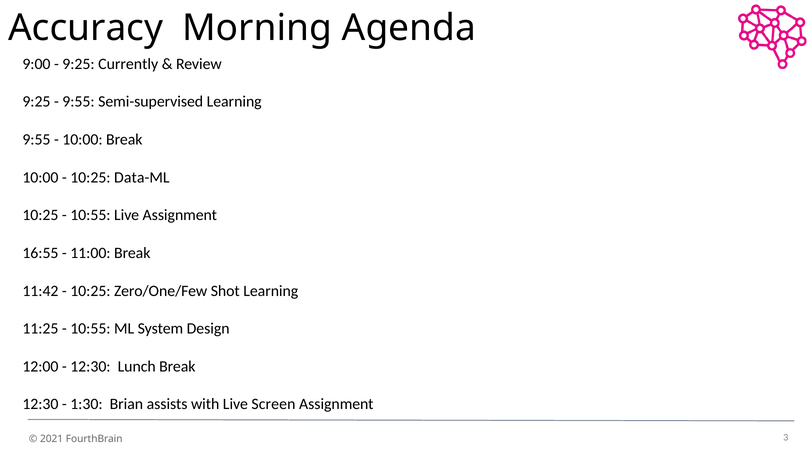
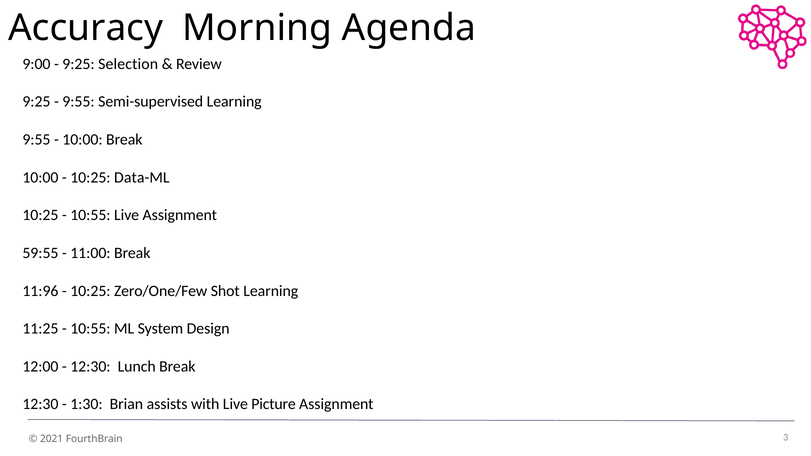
Currently: Currently -> Selection (128, 64)
16:55: 16:55 -> 59:55 (40, 253)
11:42: 11:42 -> 11:96 (40, 291)
Screen: Screen -> Picture (274, 404)
